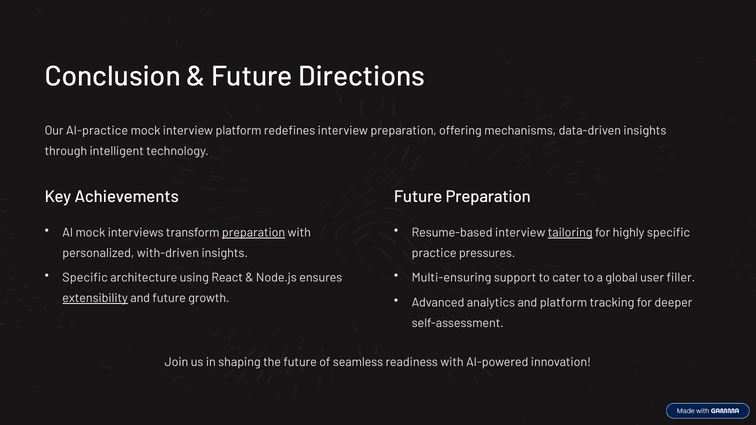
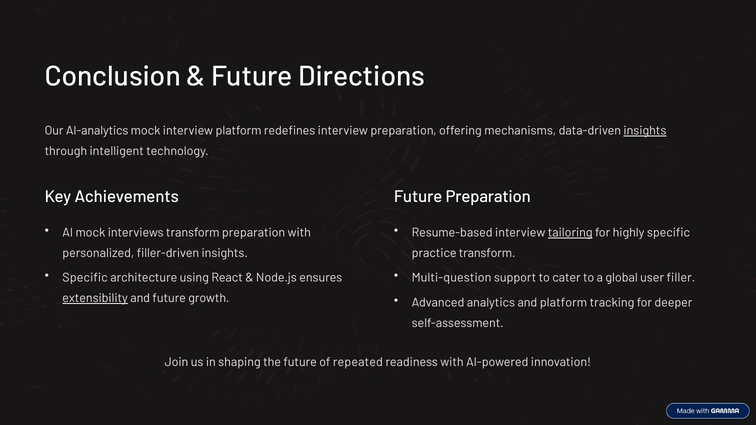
AI-practice: AI-practice -> AI-analytics (97, 131)
insights underline: none -> present (645, 131)
preparation underline: present -> none (254, 233)
with-driven: with-driven -> filler-driven (168, 253)
practice pressures: pressures -> transform (487, 253)
Multi-ensuring: Multi-ensuring -> Multi-question (452, 278)
seamless: seamless -> repeated (358, 363)
